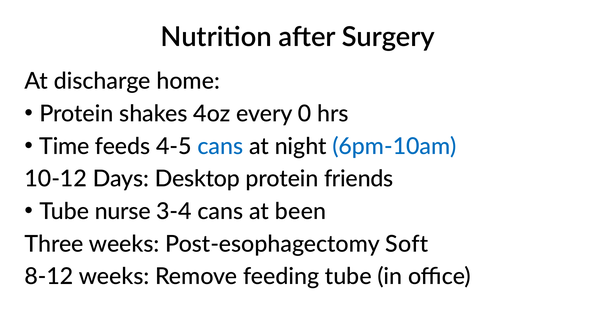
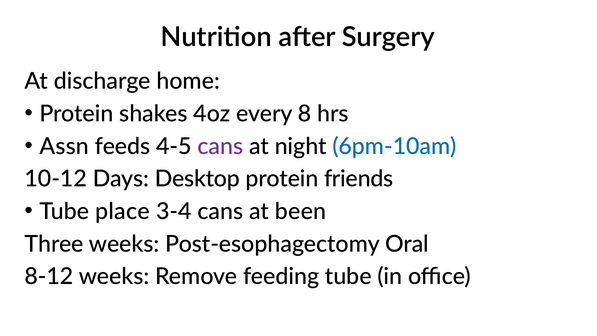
0: 0 -> 8 (305, 114)
Time: Time -> Assn (64, 146)
cans colour: blue -> purple (220, 146)
nurse: nurse -> place (123, 211)
Soft: Soft -> Oral (407, 244)
